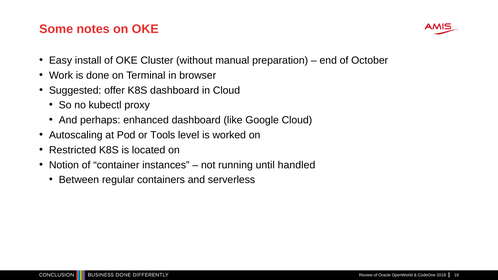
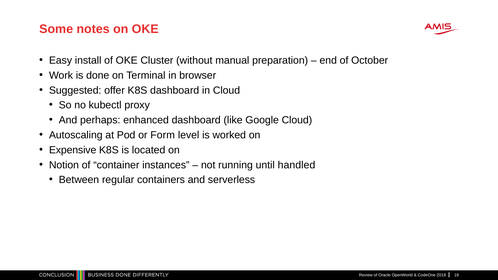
Tools: Tools -> Form (163, 135)
Restricted: Restricted -> Expensive (73, 150)
